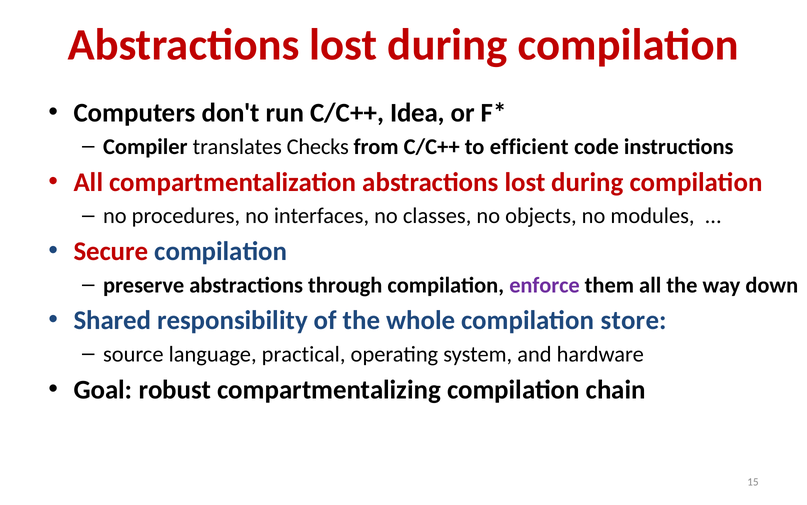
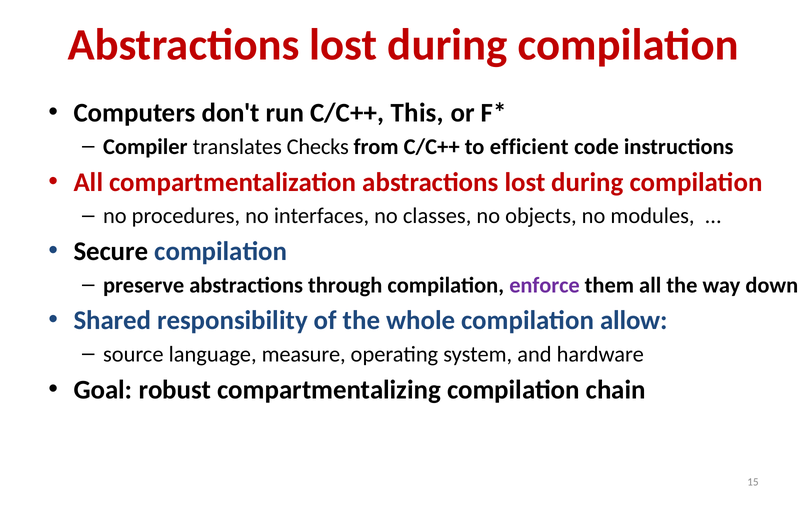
Idea: Idea -> This (417, 113)
Secure colour: red -> black (111, 251)
store: store -> allow (634, 320)
practical: practical -> measure (304, 354)
